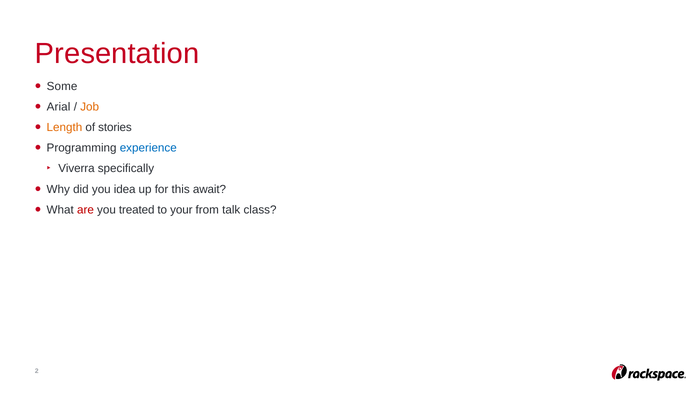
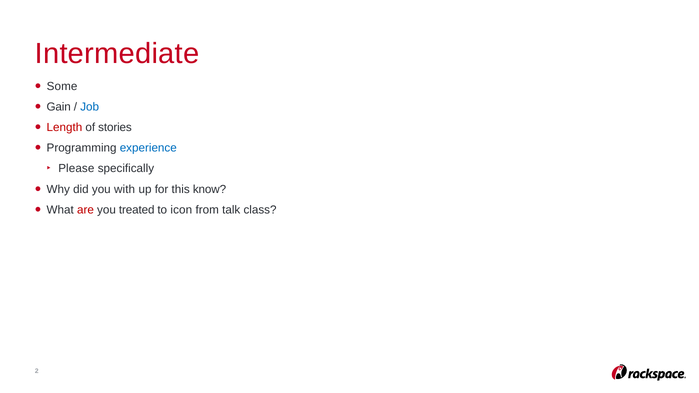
Presentation: Presentation -> Intermediate (117, 54)
Arial: Arial -> Gain (59, 107)
Job colour: orange -> blue (90, 107)
Length colour: orange -> red (64, 128)
Viverra: Viverra -> Please (76, 169)
idea: idea -> with (125, 189)
await: await -> know (210, 189)
your: your -> icon (181, 210)
